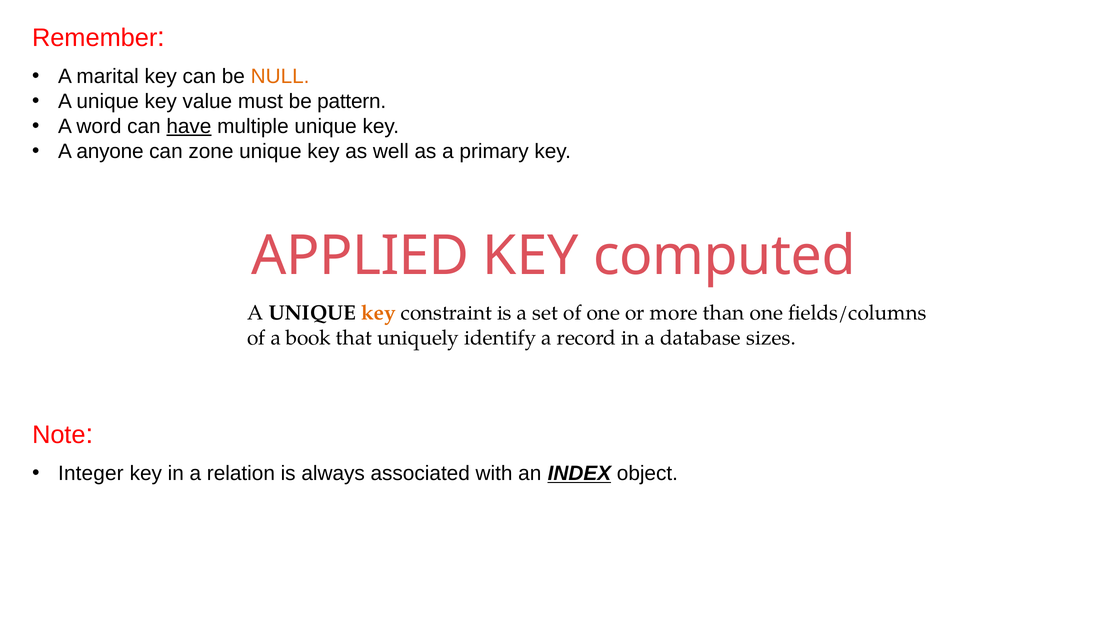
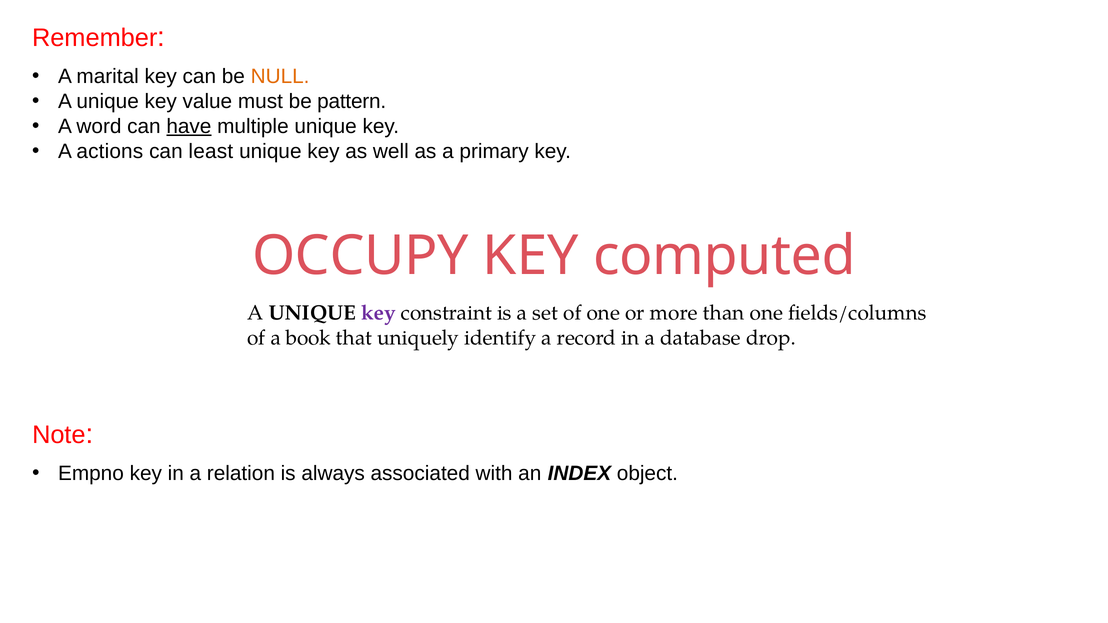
anyone: anyone -> actions (110, 151)
zone: zone -> least (211, 151)
APPLIED: APPLIED -> OCCUPY (360, 256)
key colour: orange -> purple (378, 313)
sizes: sizes -> drop (771, 338)
Integer: Integer -> Empno (91, 474)
INDEX underline: present -> none (579, 474)
